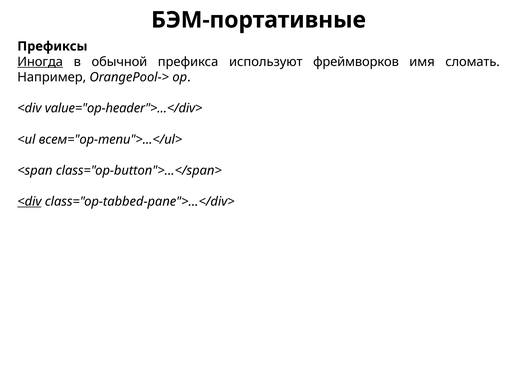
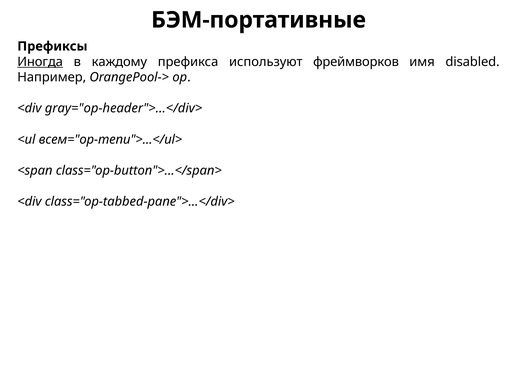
обычной: обычной -> каждому (119, 62)
сломать: сломать -> disabled (473, 62)
value="op-header">...</div>: value="op-header">...</div> -> gray="op-header">...</div> (124, 108)
<div underline: present -> none (29, 201)
